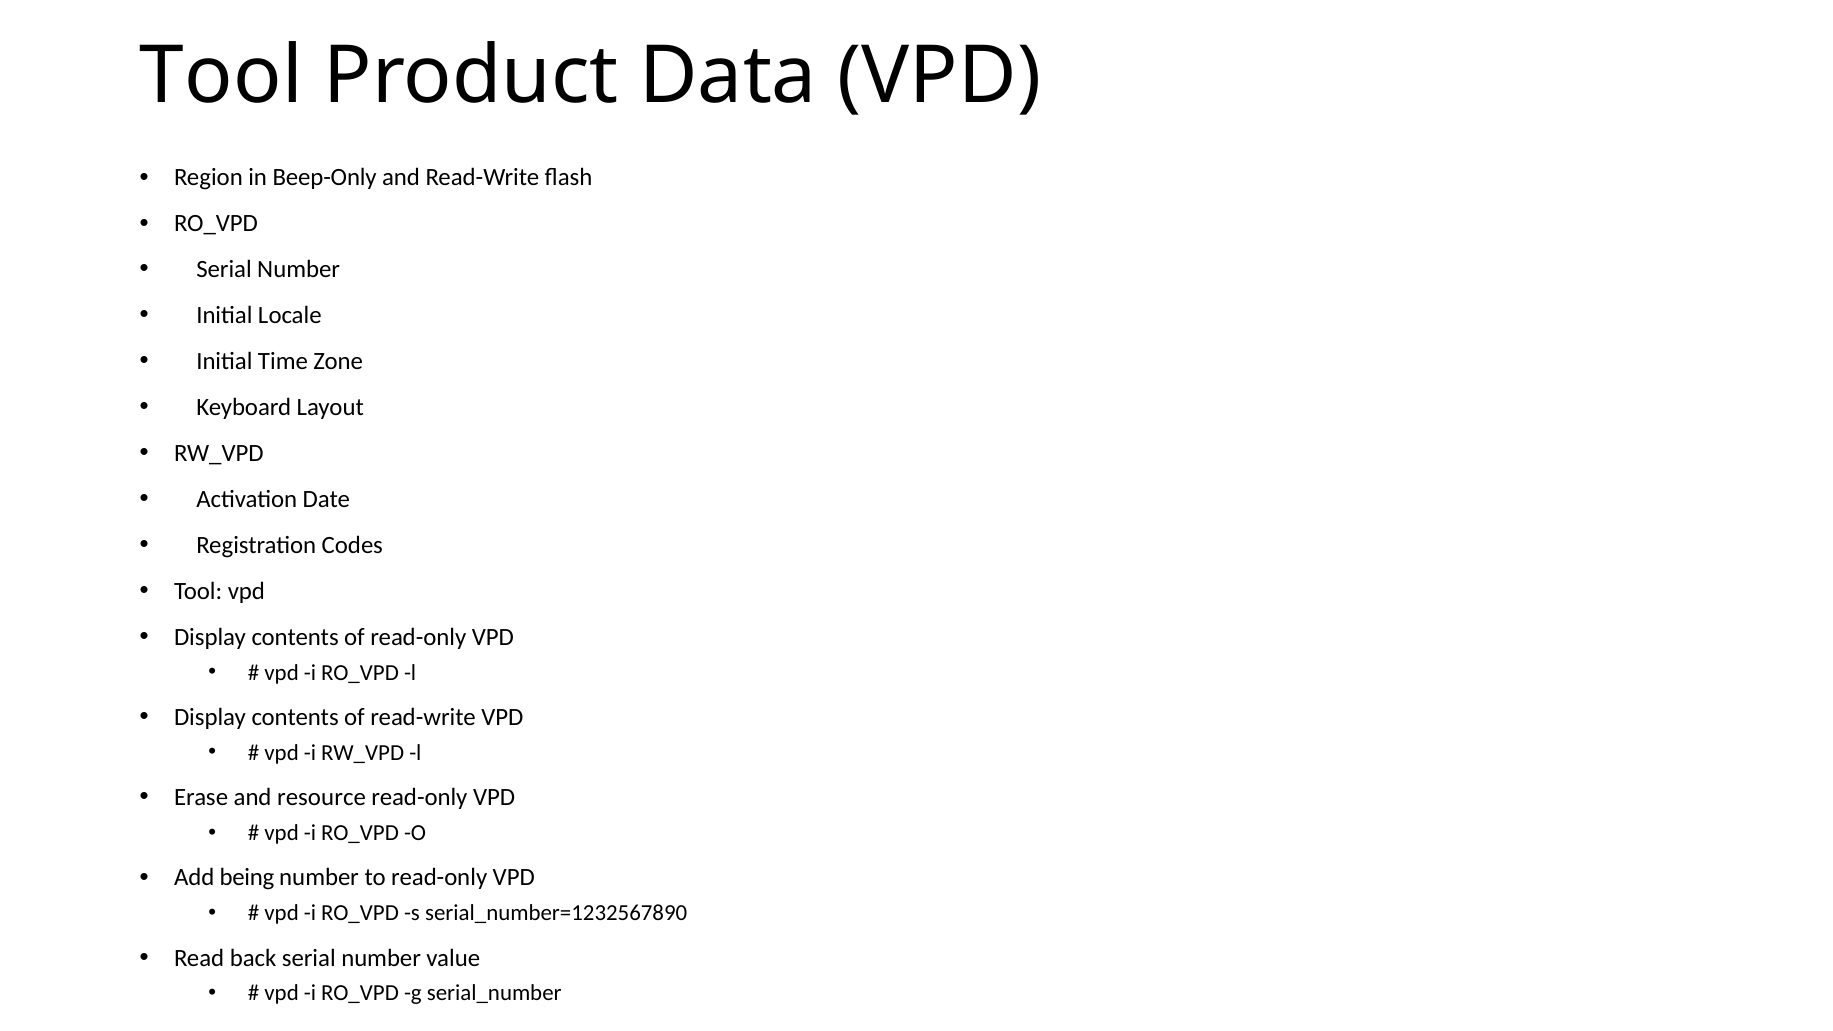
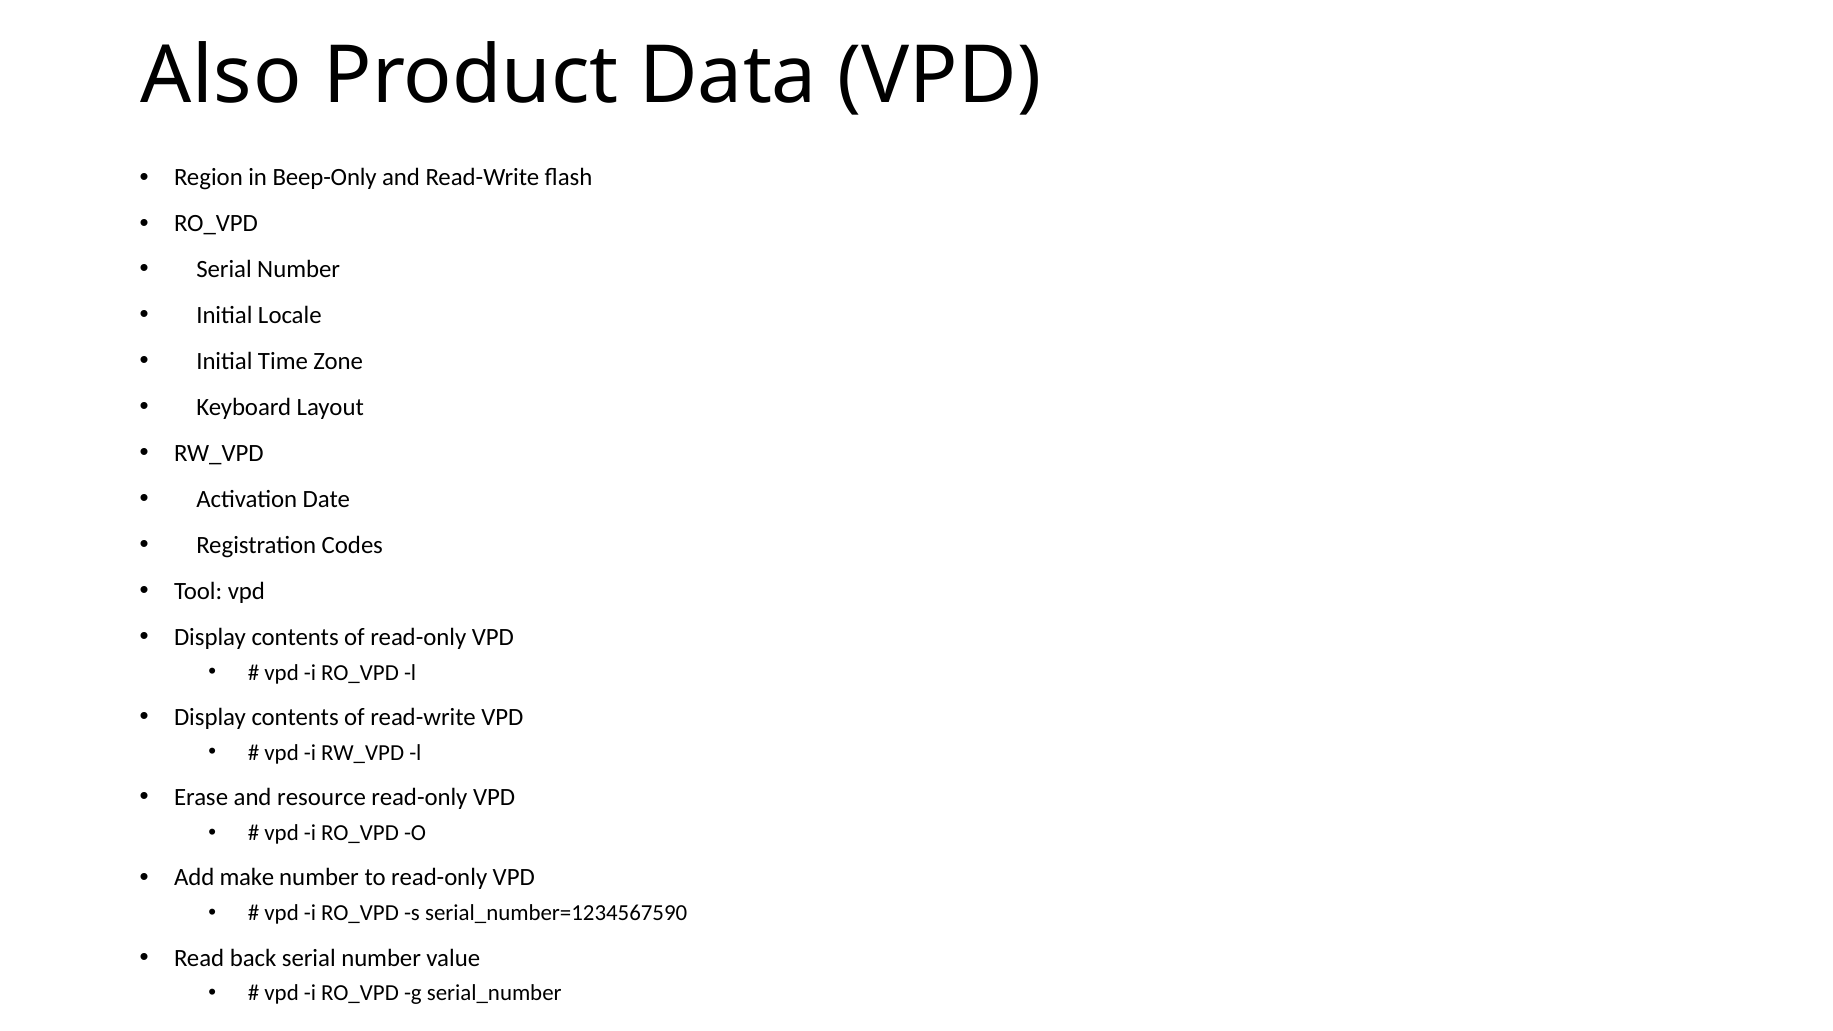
Tool: Tool -> Also (221, 76)
being: being -> make (247, 878)
serial_number=1232567890: serial_number=1232567890 -> serial_number=1234567590 (556, 913)
